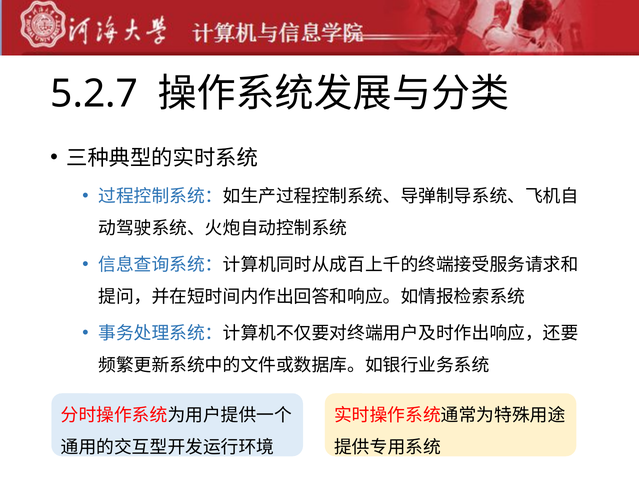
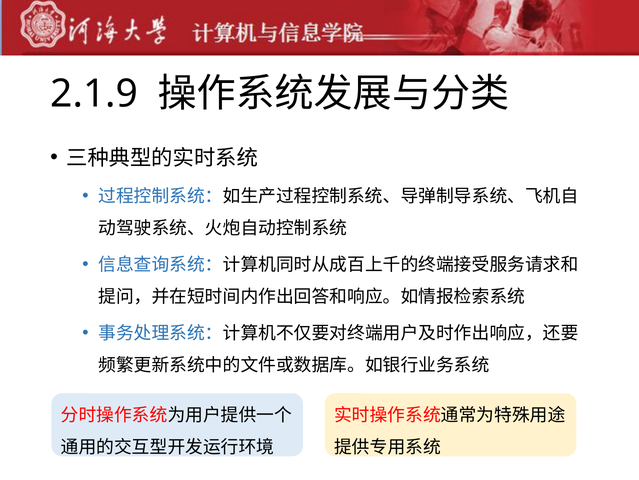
5.2.7: 5.2.7 -> 2.1.9 (94, 94)
